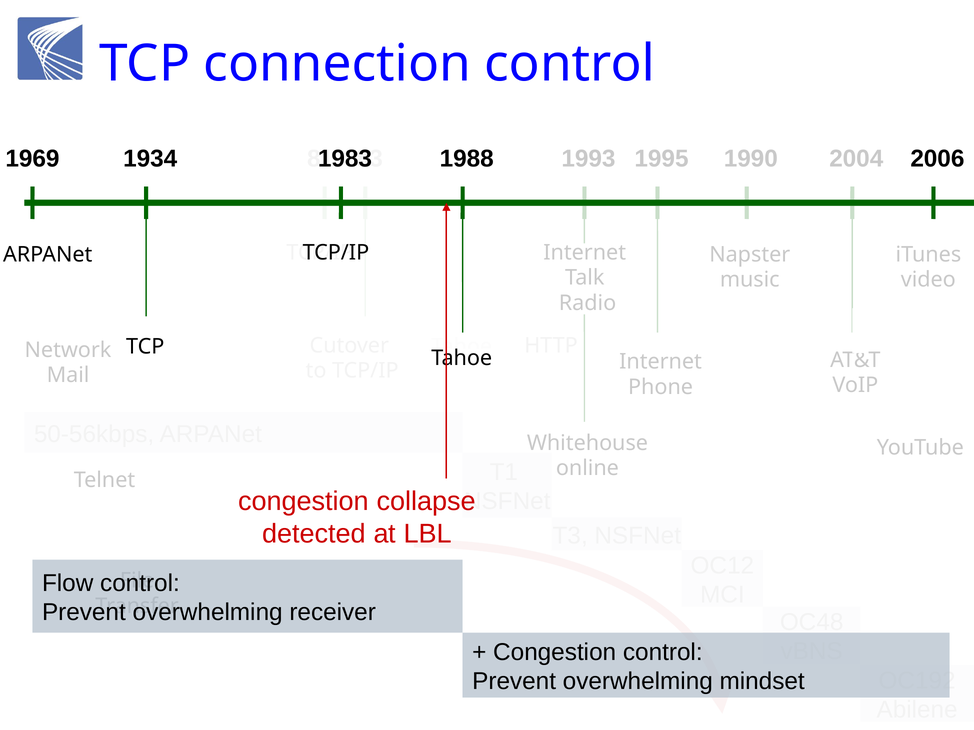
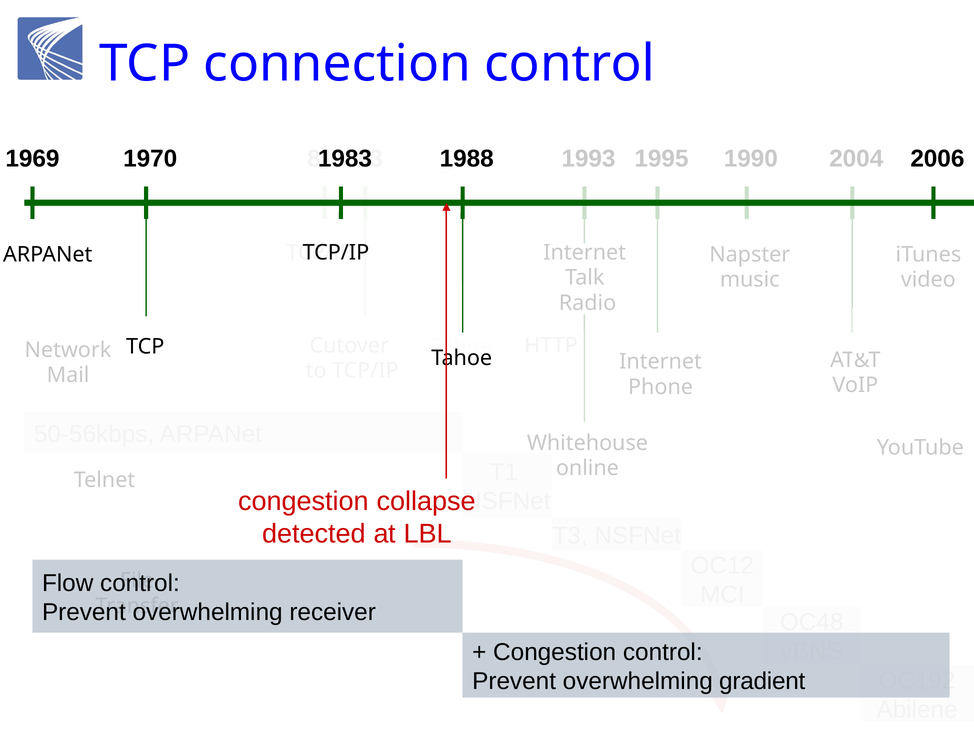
1934: 1934 -> 1970 (150, 159)
mindset: mindset -> gradient (762, 682)
